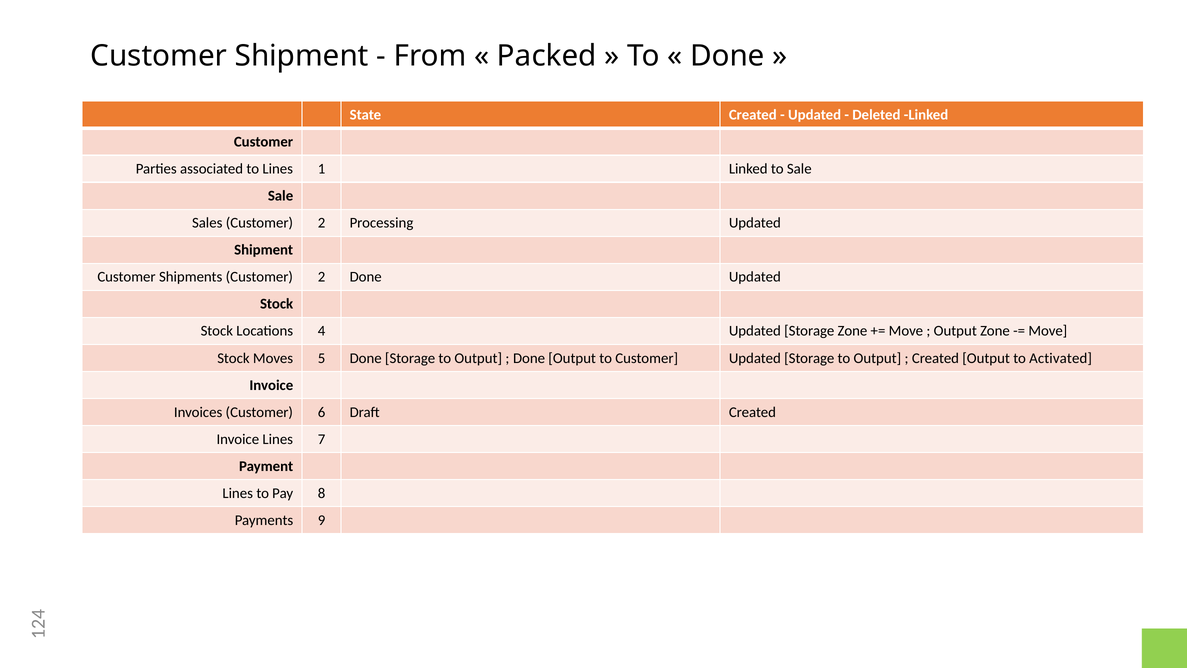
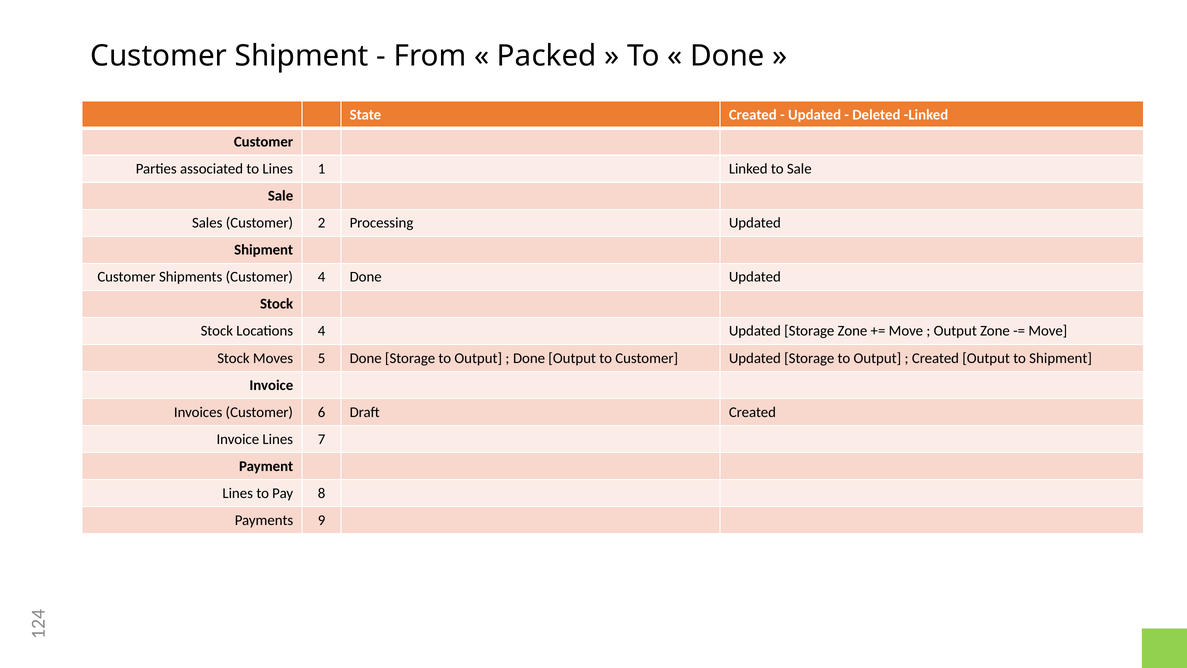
Shipments Customer 2: 2 -> 4 (322, 277)
to Activated: Activated -> Shipment (1061, 358)
